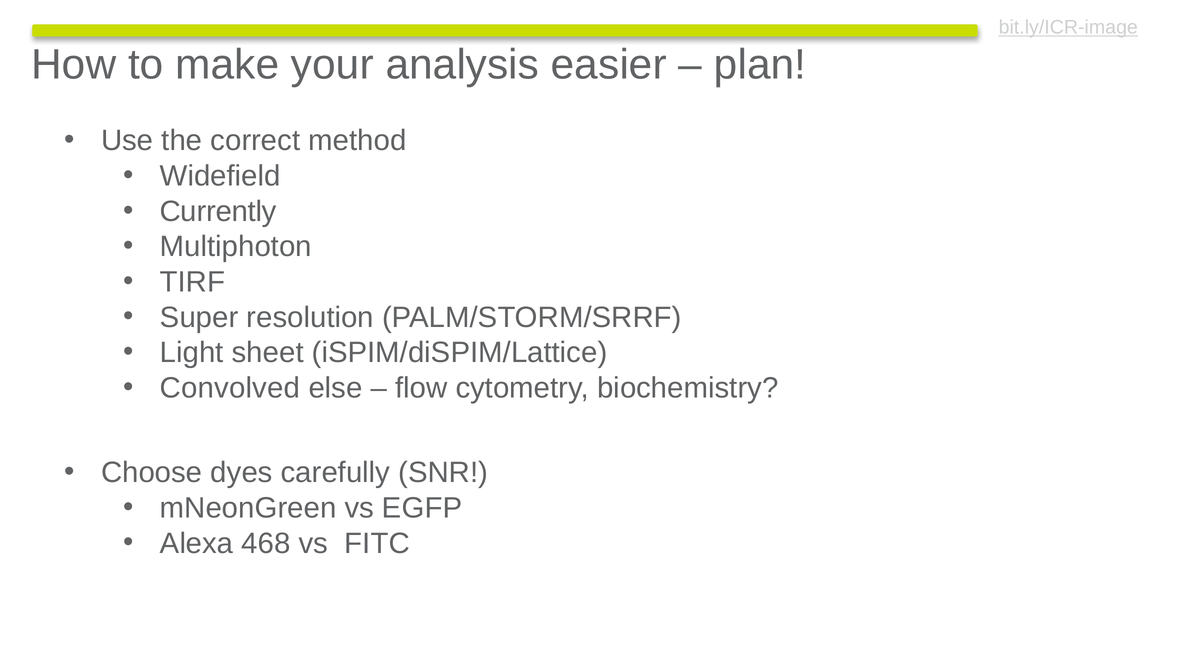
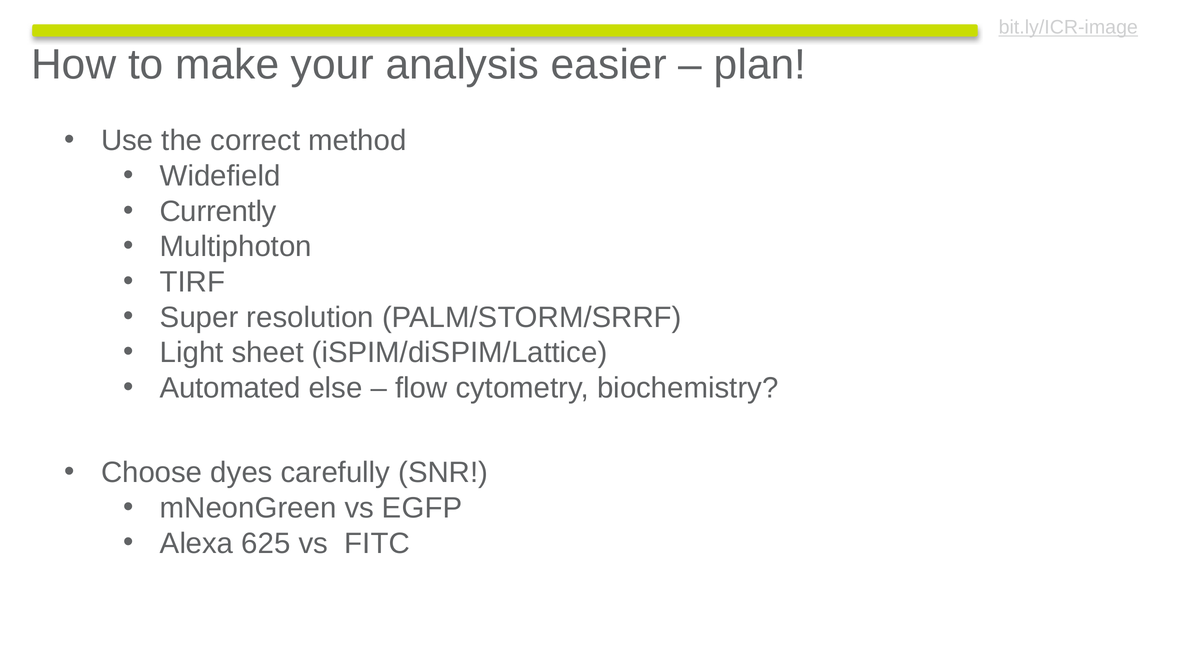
Convolved: Convolved -> Automated (230, 388)
468: 468 -> 625 (266, 543)
